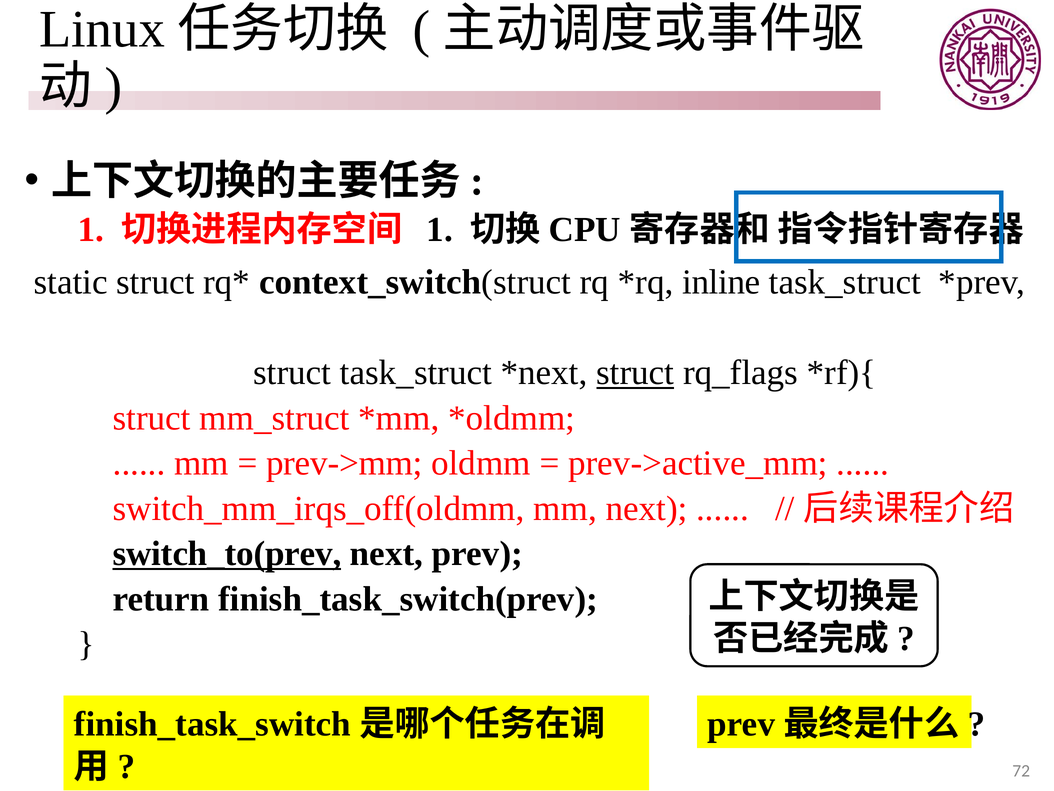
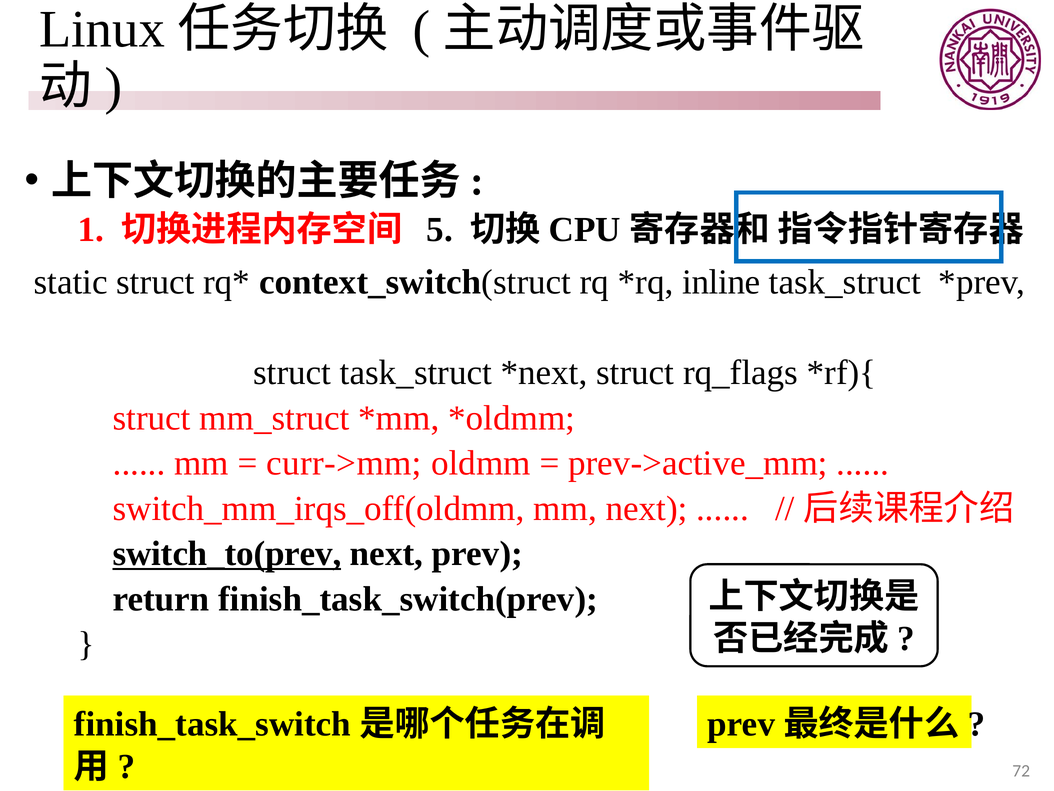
1: 1 -> 5 (440, 229)
struct underline: present -> none (635, 372)
prev->mm: prev->mm -> curr->mm (344, 463)
